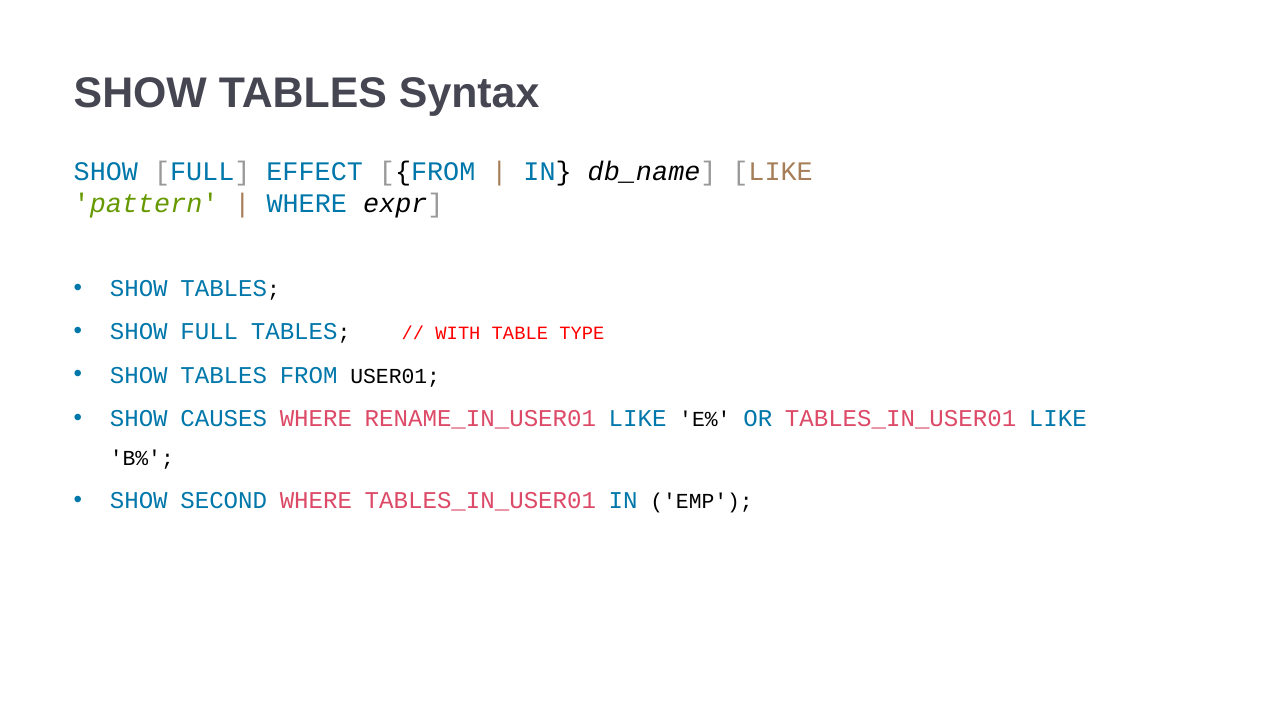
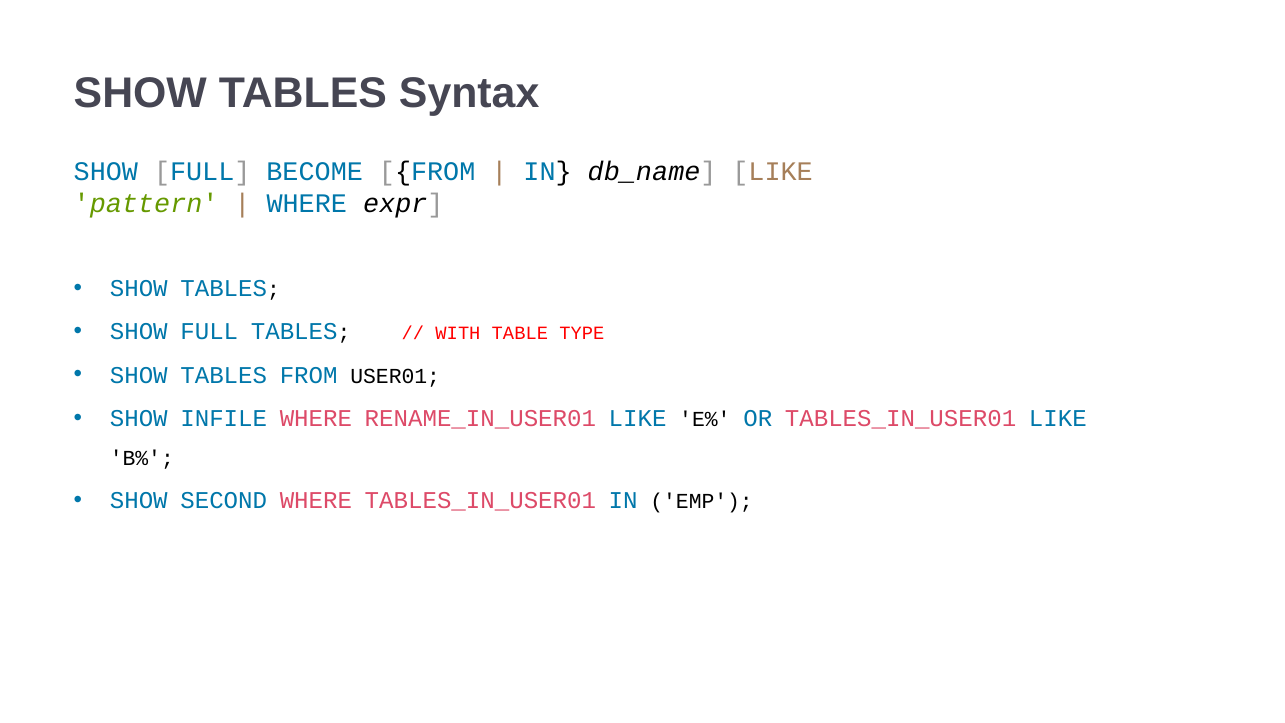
EFFECT: EFFECT -> BECOME (315, 171)
CAUSES: CAUSES -> INFILE (224, 419)
